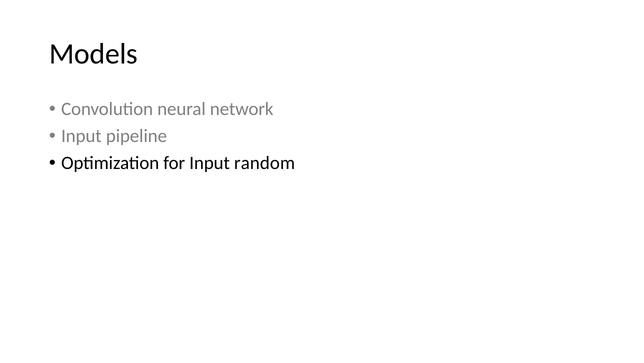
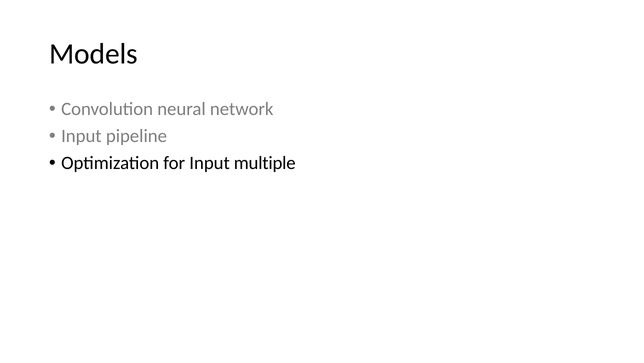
random: random -> multiple (265, 163)
